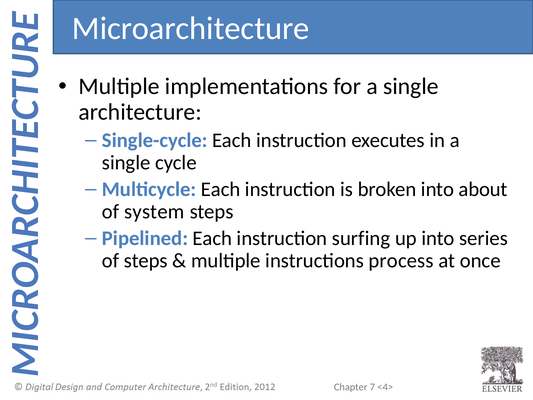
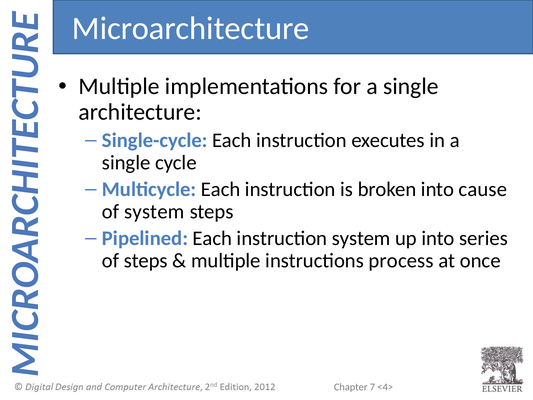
about: about -> cause (483, 189)
instruction surfing: surfing -> system (361, 238)
